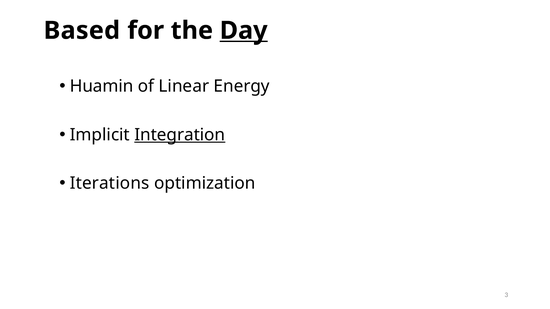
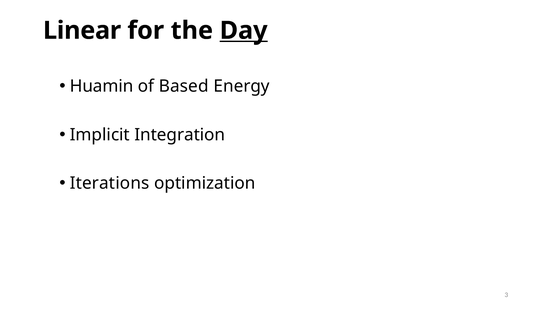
Based: Based -> Linear (82, 31)
Linear: Linear -> Based (184, 86)
Integration underline: present -> none (180, 135)
